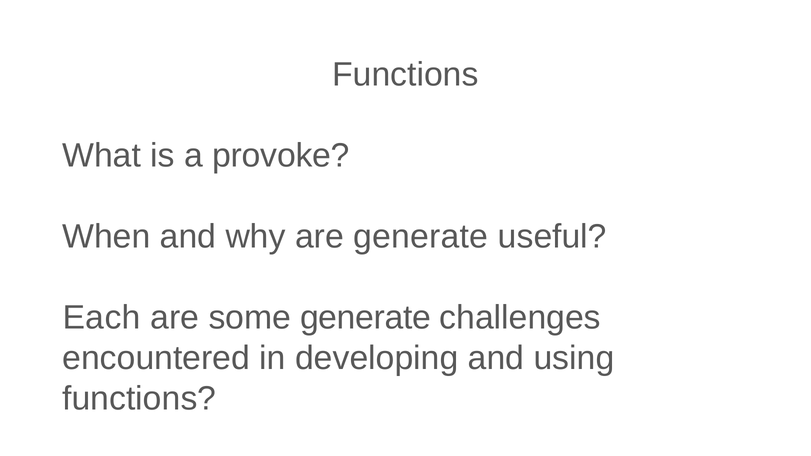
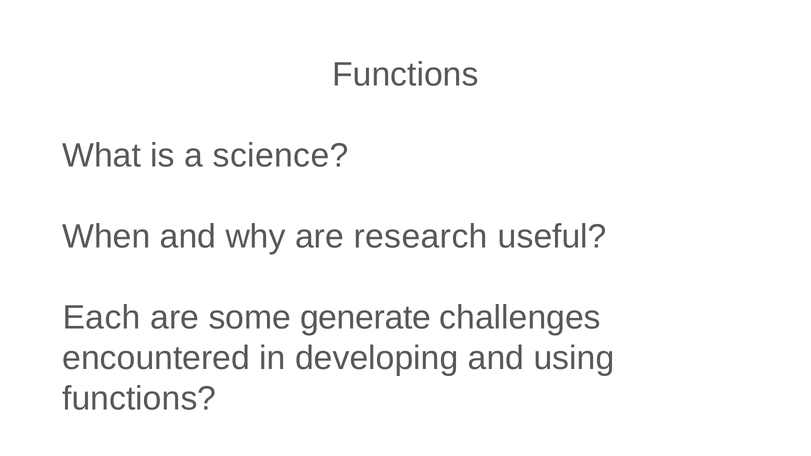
provoke: provoke -> science (281, 155)
are generate: generate -> research (421, 237)
